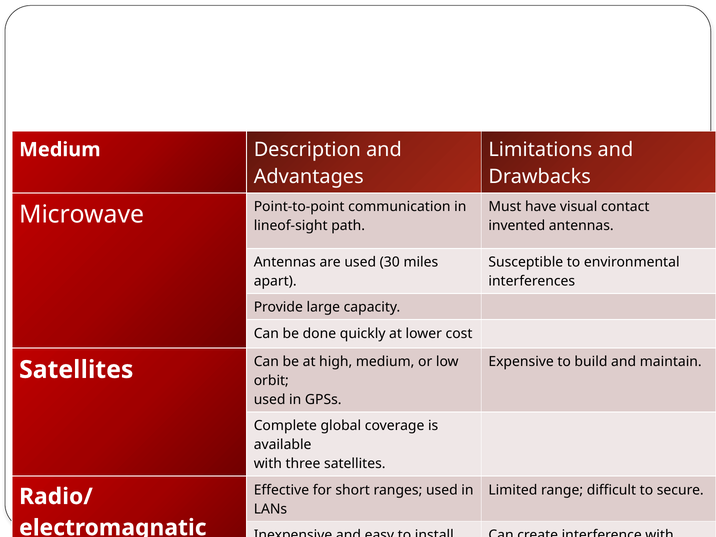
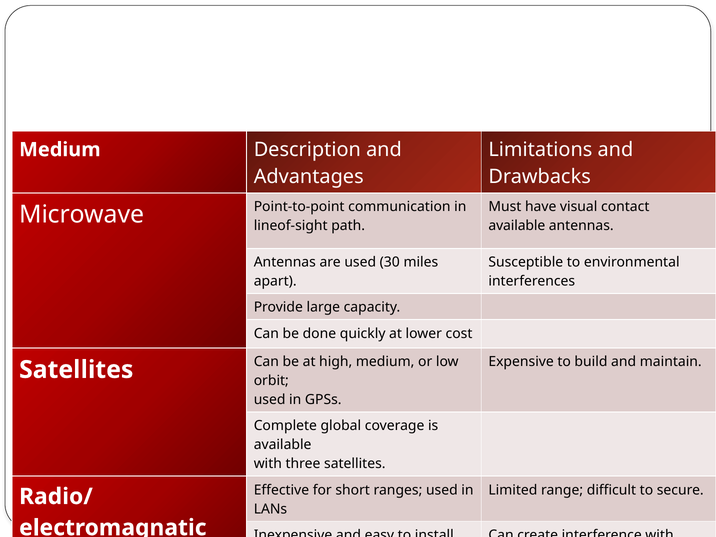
invented: invented -> available (517, 226)
